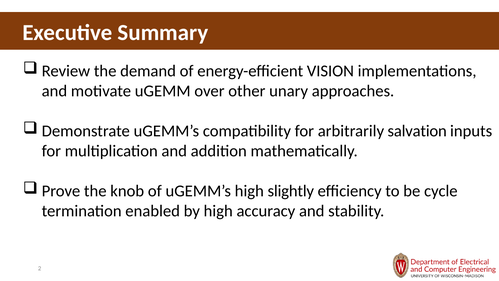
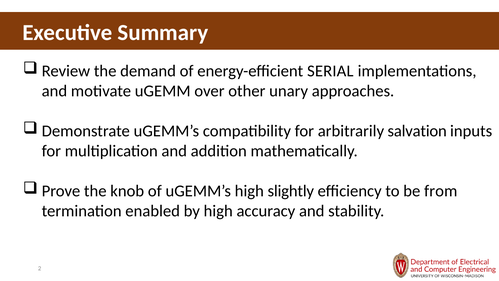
VISION: VISION -> SERIAL (330, 71)
cycle: cycle -> from (441, 191)
